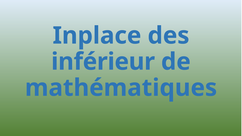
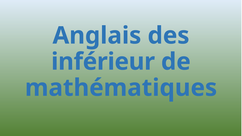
Inplace: Inplace -> Anglais (97, 36)
